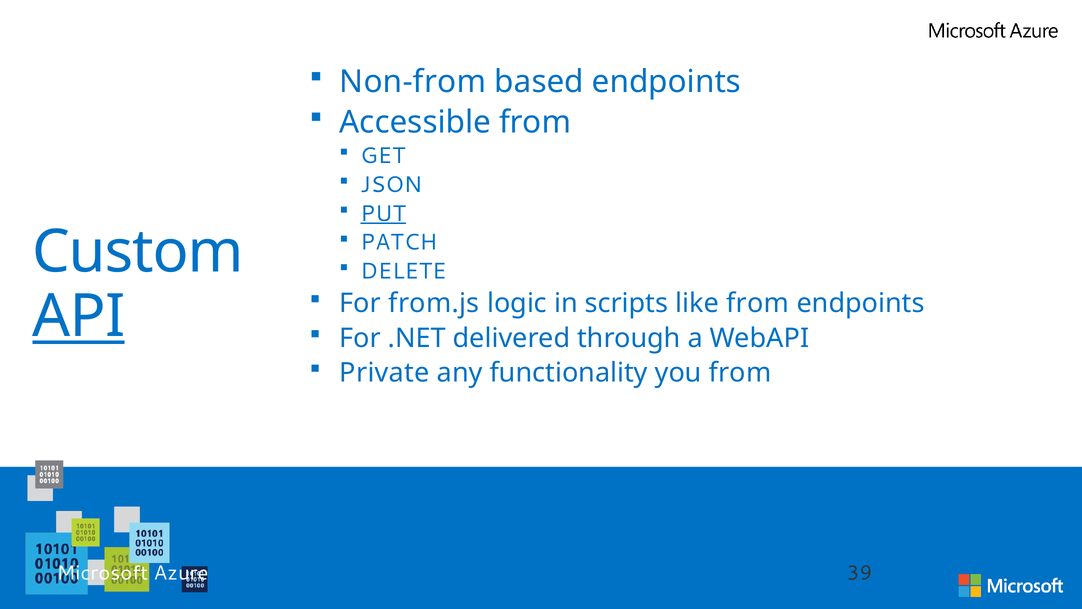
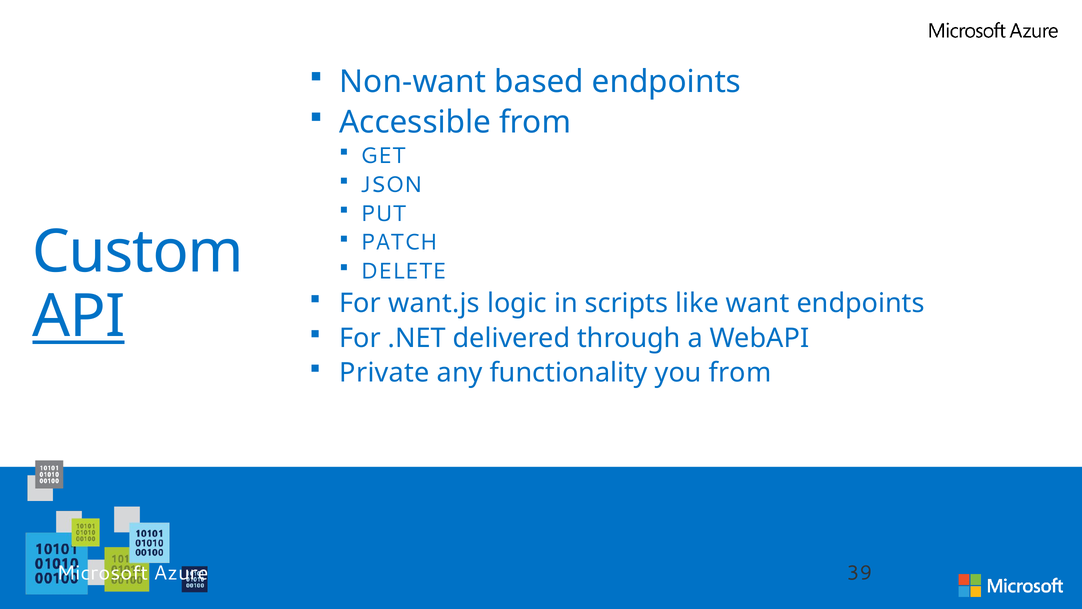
Non-from: Non-from -> Non-want (413, 82)
PUT underline: present -> none (383, 214)
from.js: from.js -> want.js (434, 303)
like from: from -> want (758, 303)
